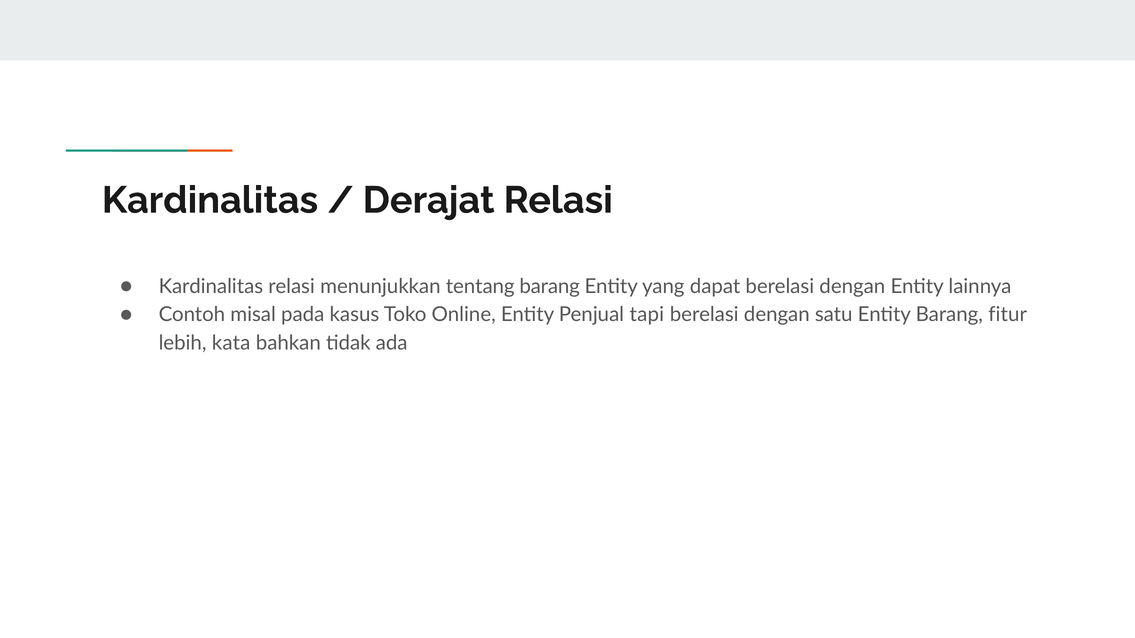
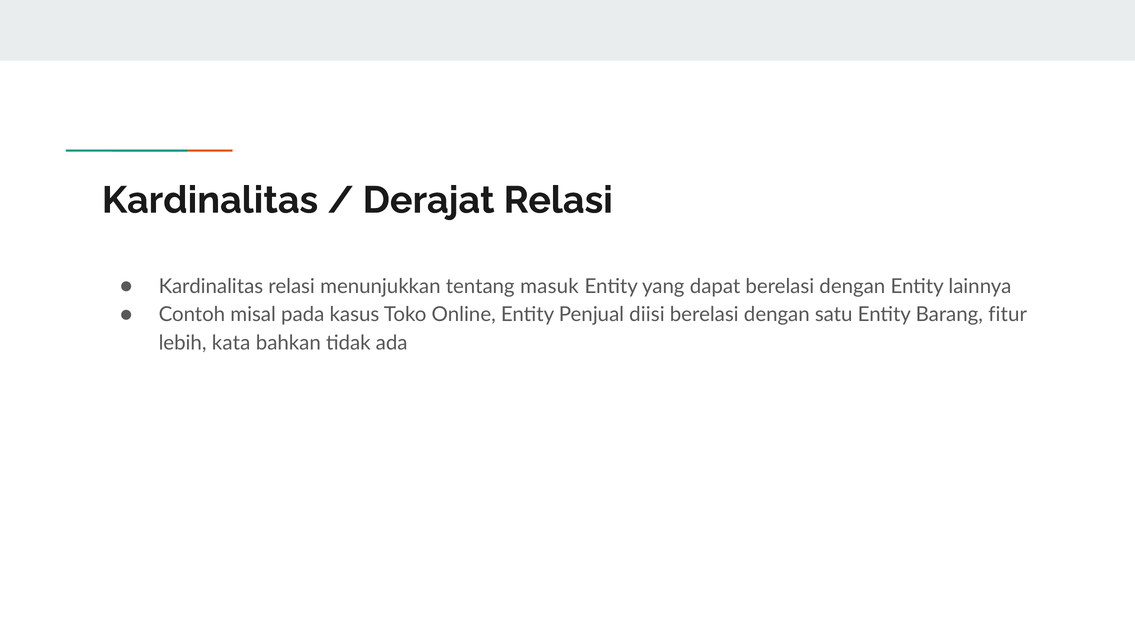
tentang barang: barang -> masuk (549, 287)
tapi: tapi -> diisi (647, 315)
